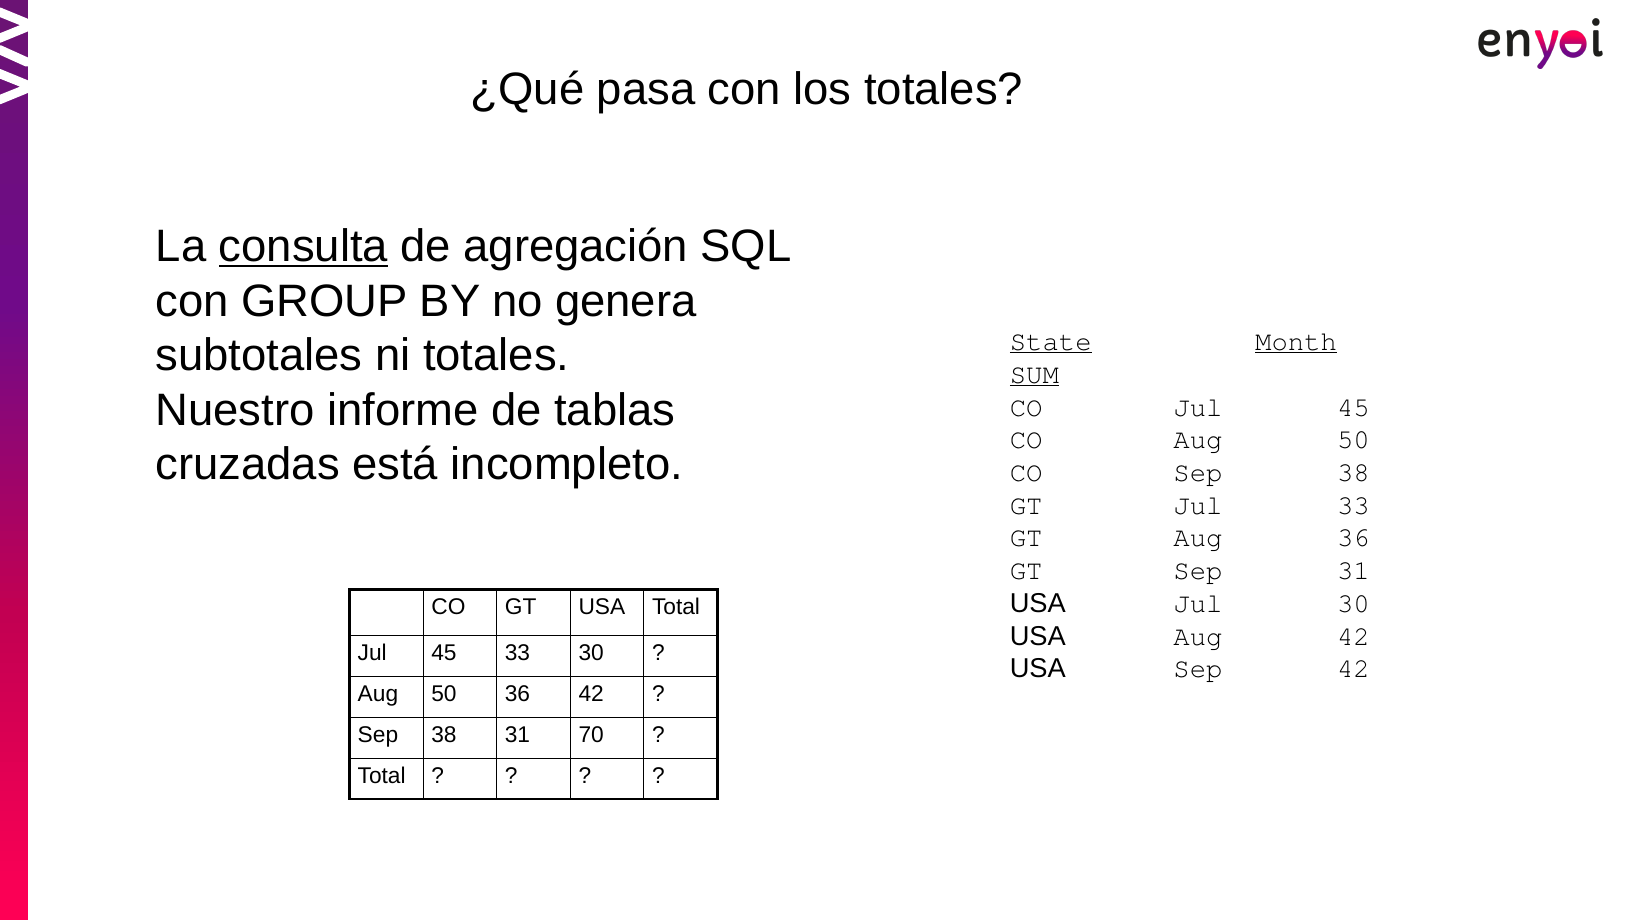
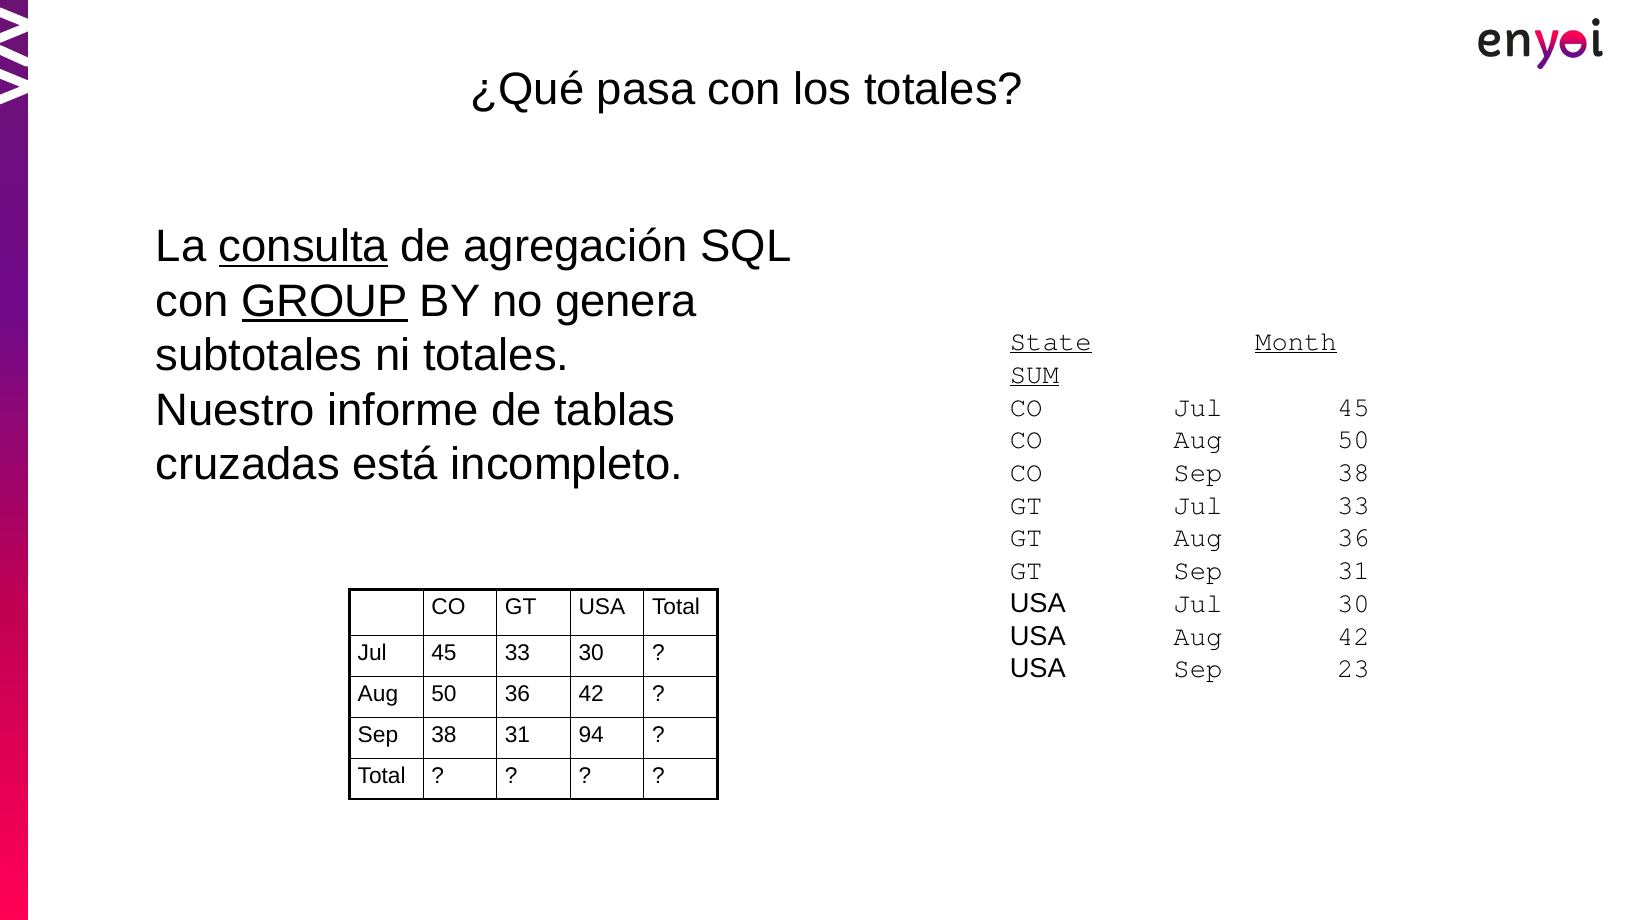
GROUP underline: none -> present (325, 301)
Sep 42: 42 -> 23 (1353, 669)
70: 70 -> 94 (591, 735)
